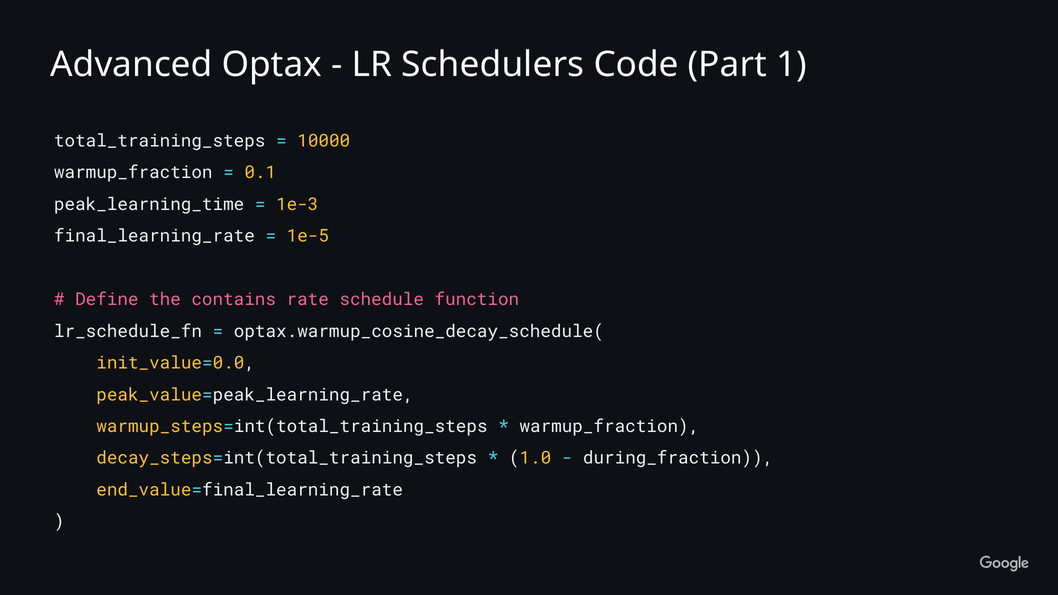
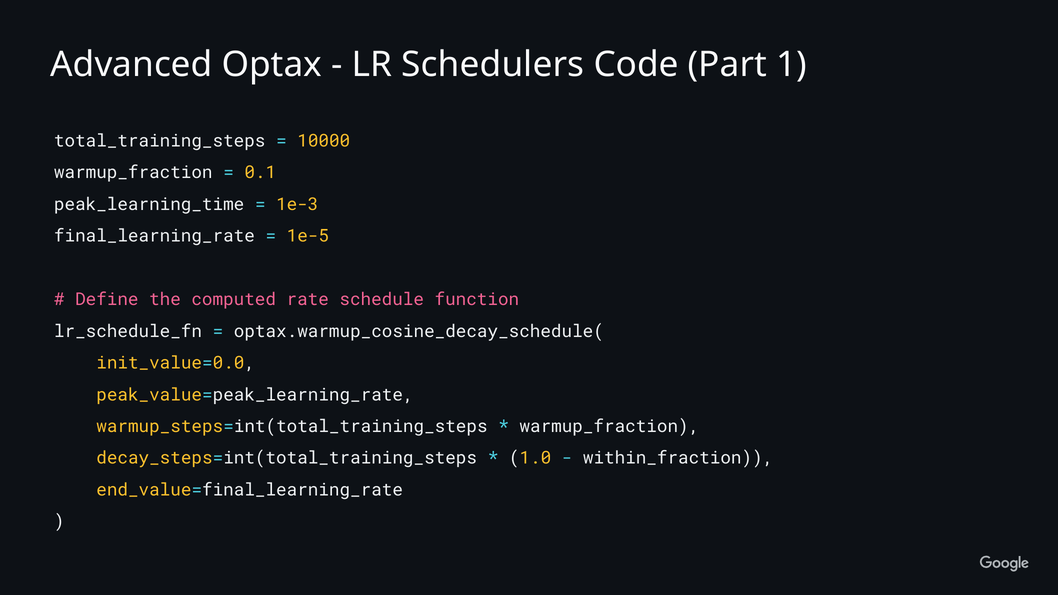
contains: contains -> computed (234, 300)
during_fraction: during_fraction -> within_fraction (678, 458)
